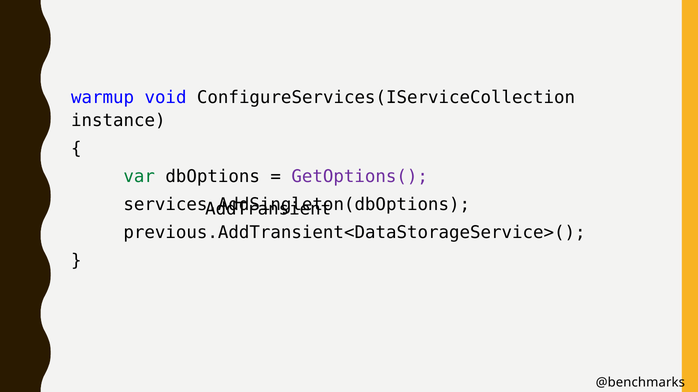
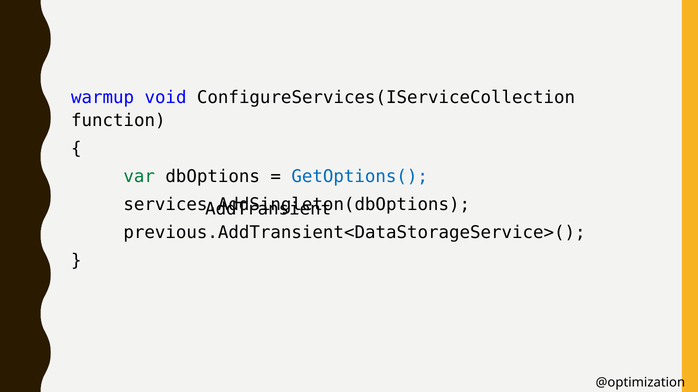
instance: instance -> function (118, 121)
GetOptions( colour: purple -> blue (360, 177)
@benchmarks: @benchmarks -> @optimization (640, 383)
